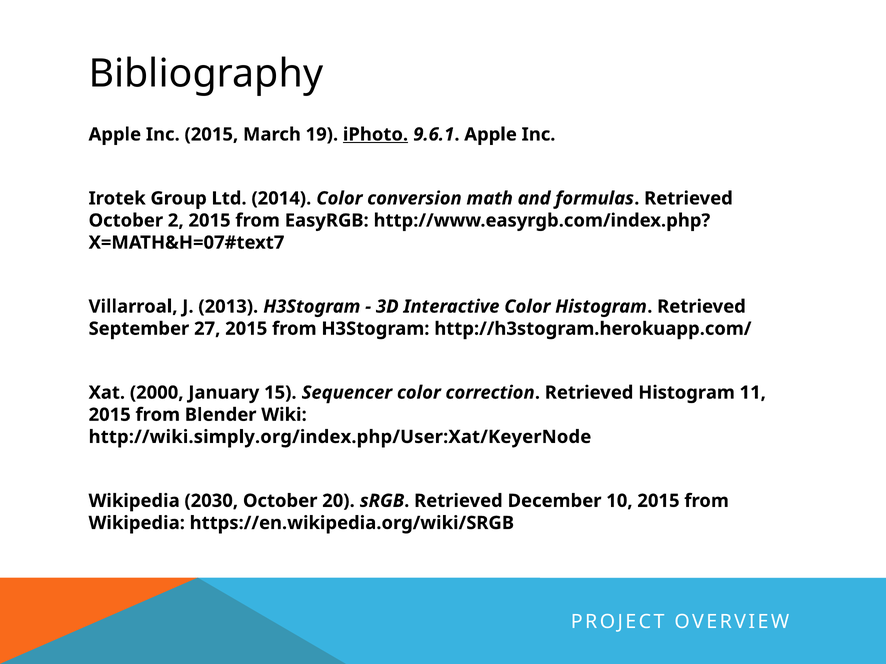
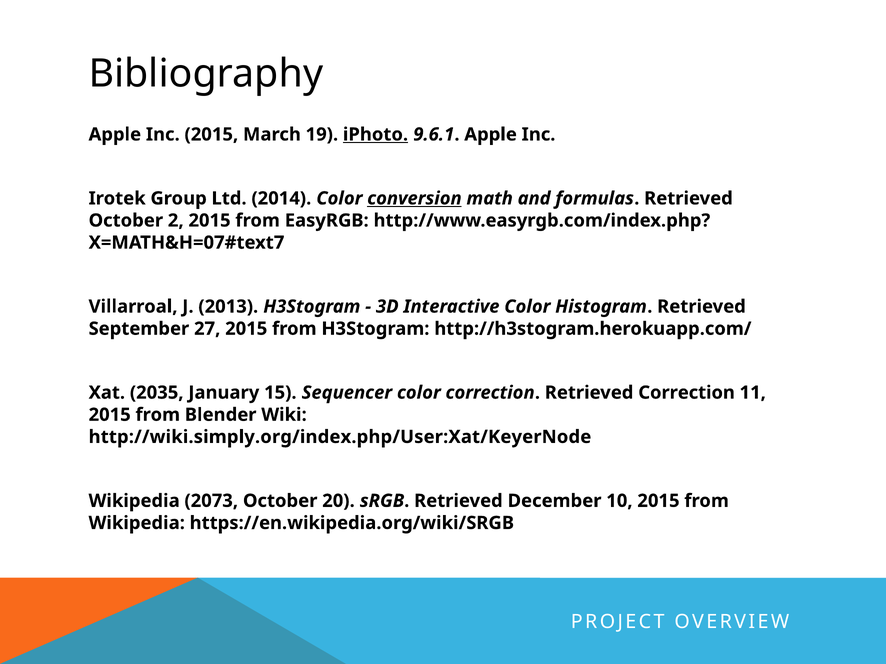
conversion underline: none -> present (414, 199)
2000: 2000 -> 2035 (157, 393)
Retrieved Histogram: Histogram -> Correction (687, 393)
2030: 2030 -> 2073 (211, 501)
